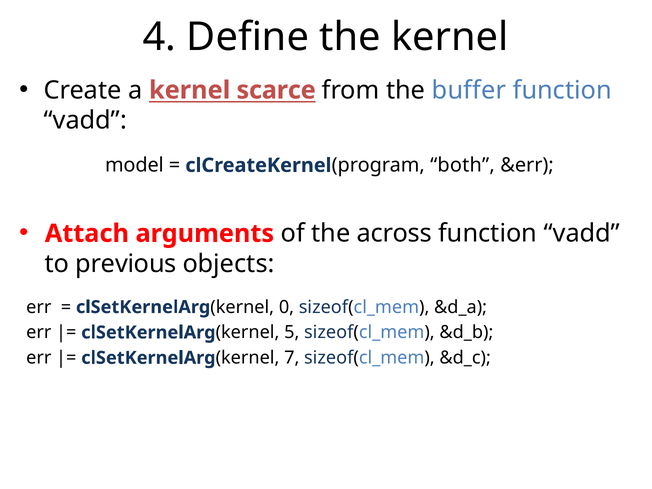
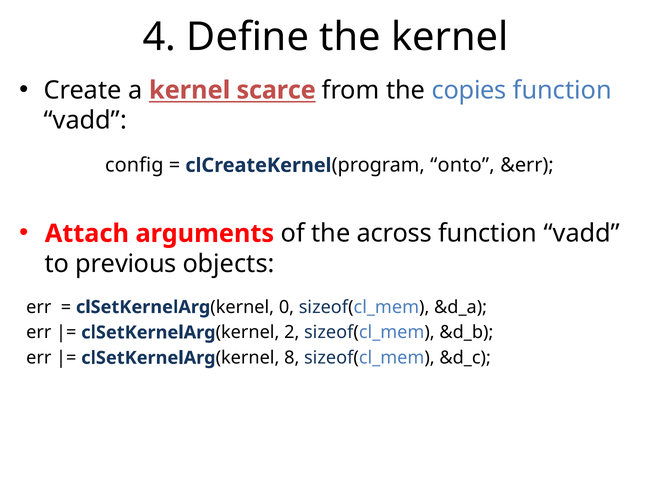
buffer: buffer -> copies (469, 90)
model: model -> config (134, 165)
both: both -> onto (462, 165)
5: 5 -> 2 (292, 332)
7: 7 -> 8 (292, 358)
